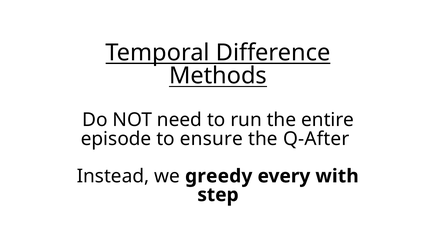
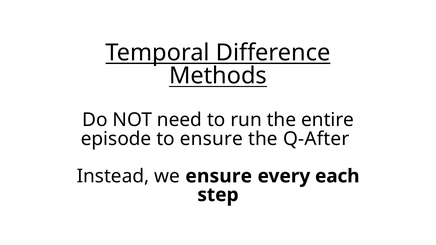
we greedy: greedy -> ensure (219, 176)
with: with -> each (337, 176)
